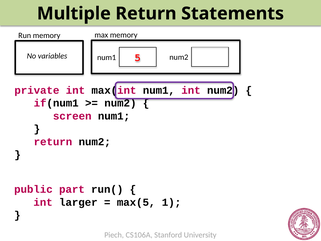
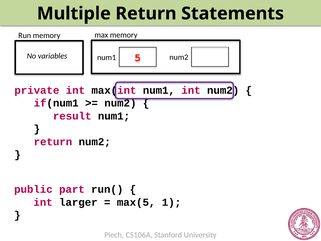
screen: screen -> result (72, 116)
